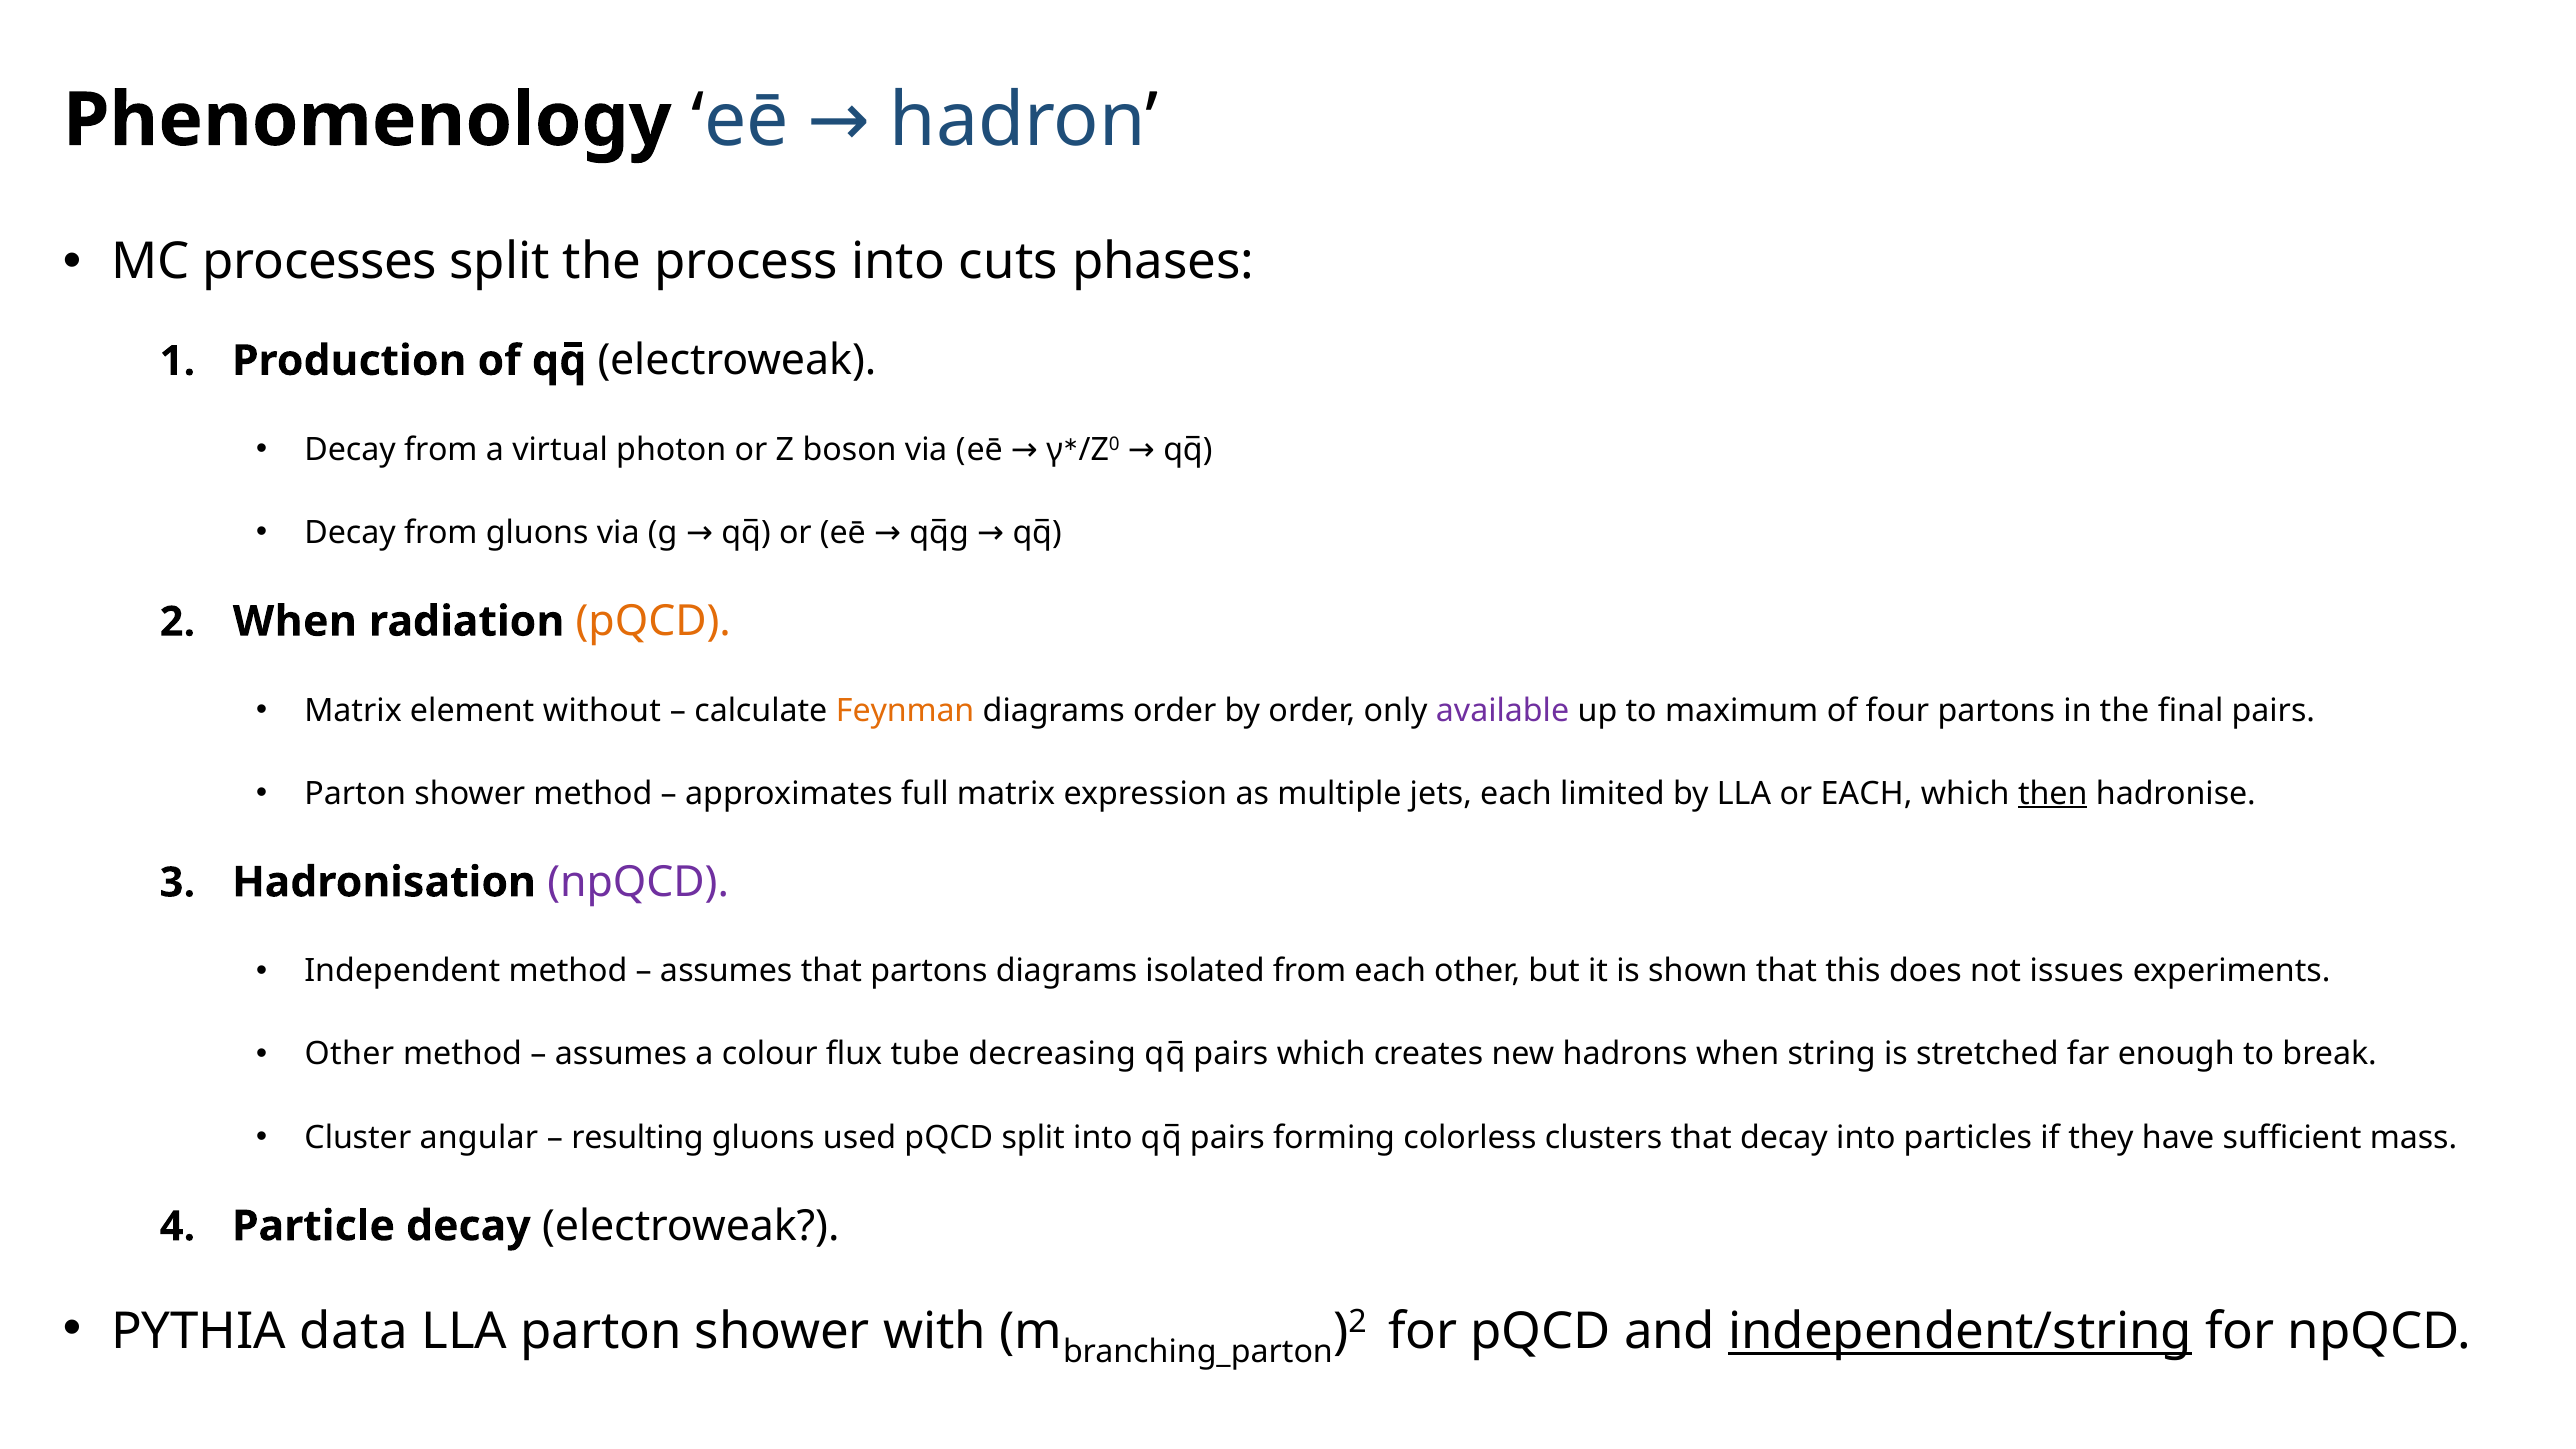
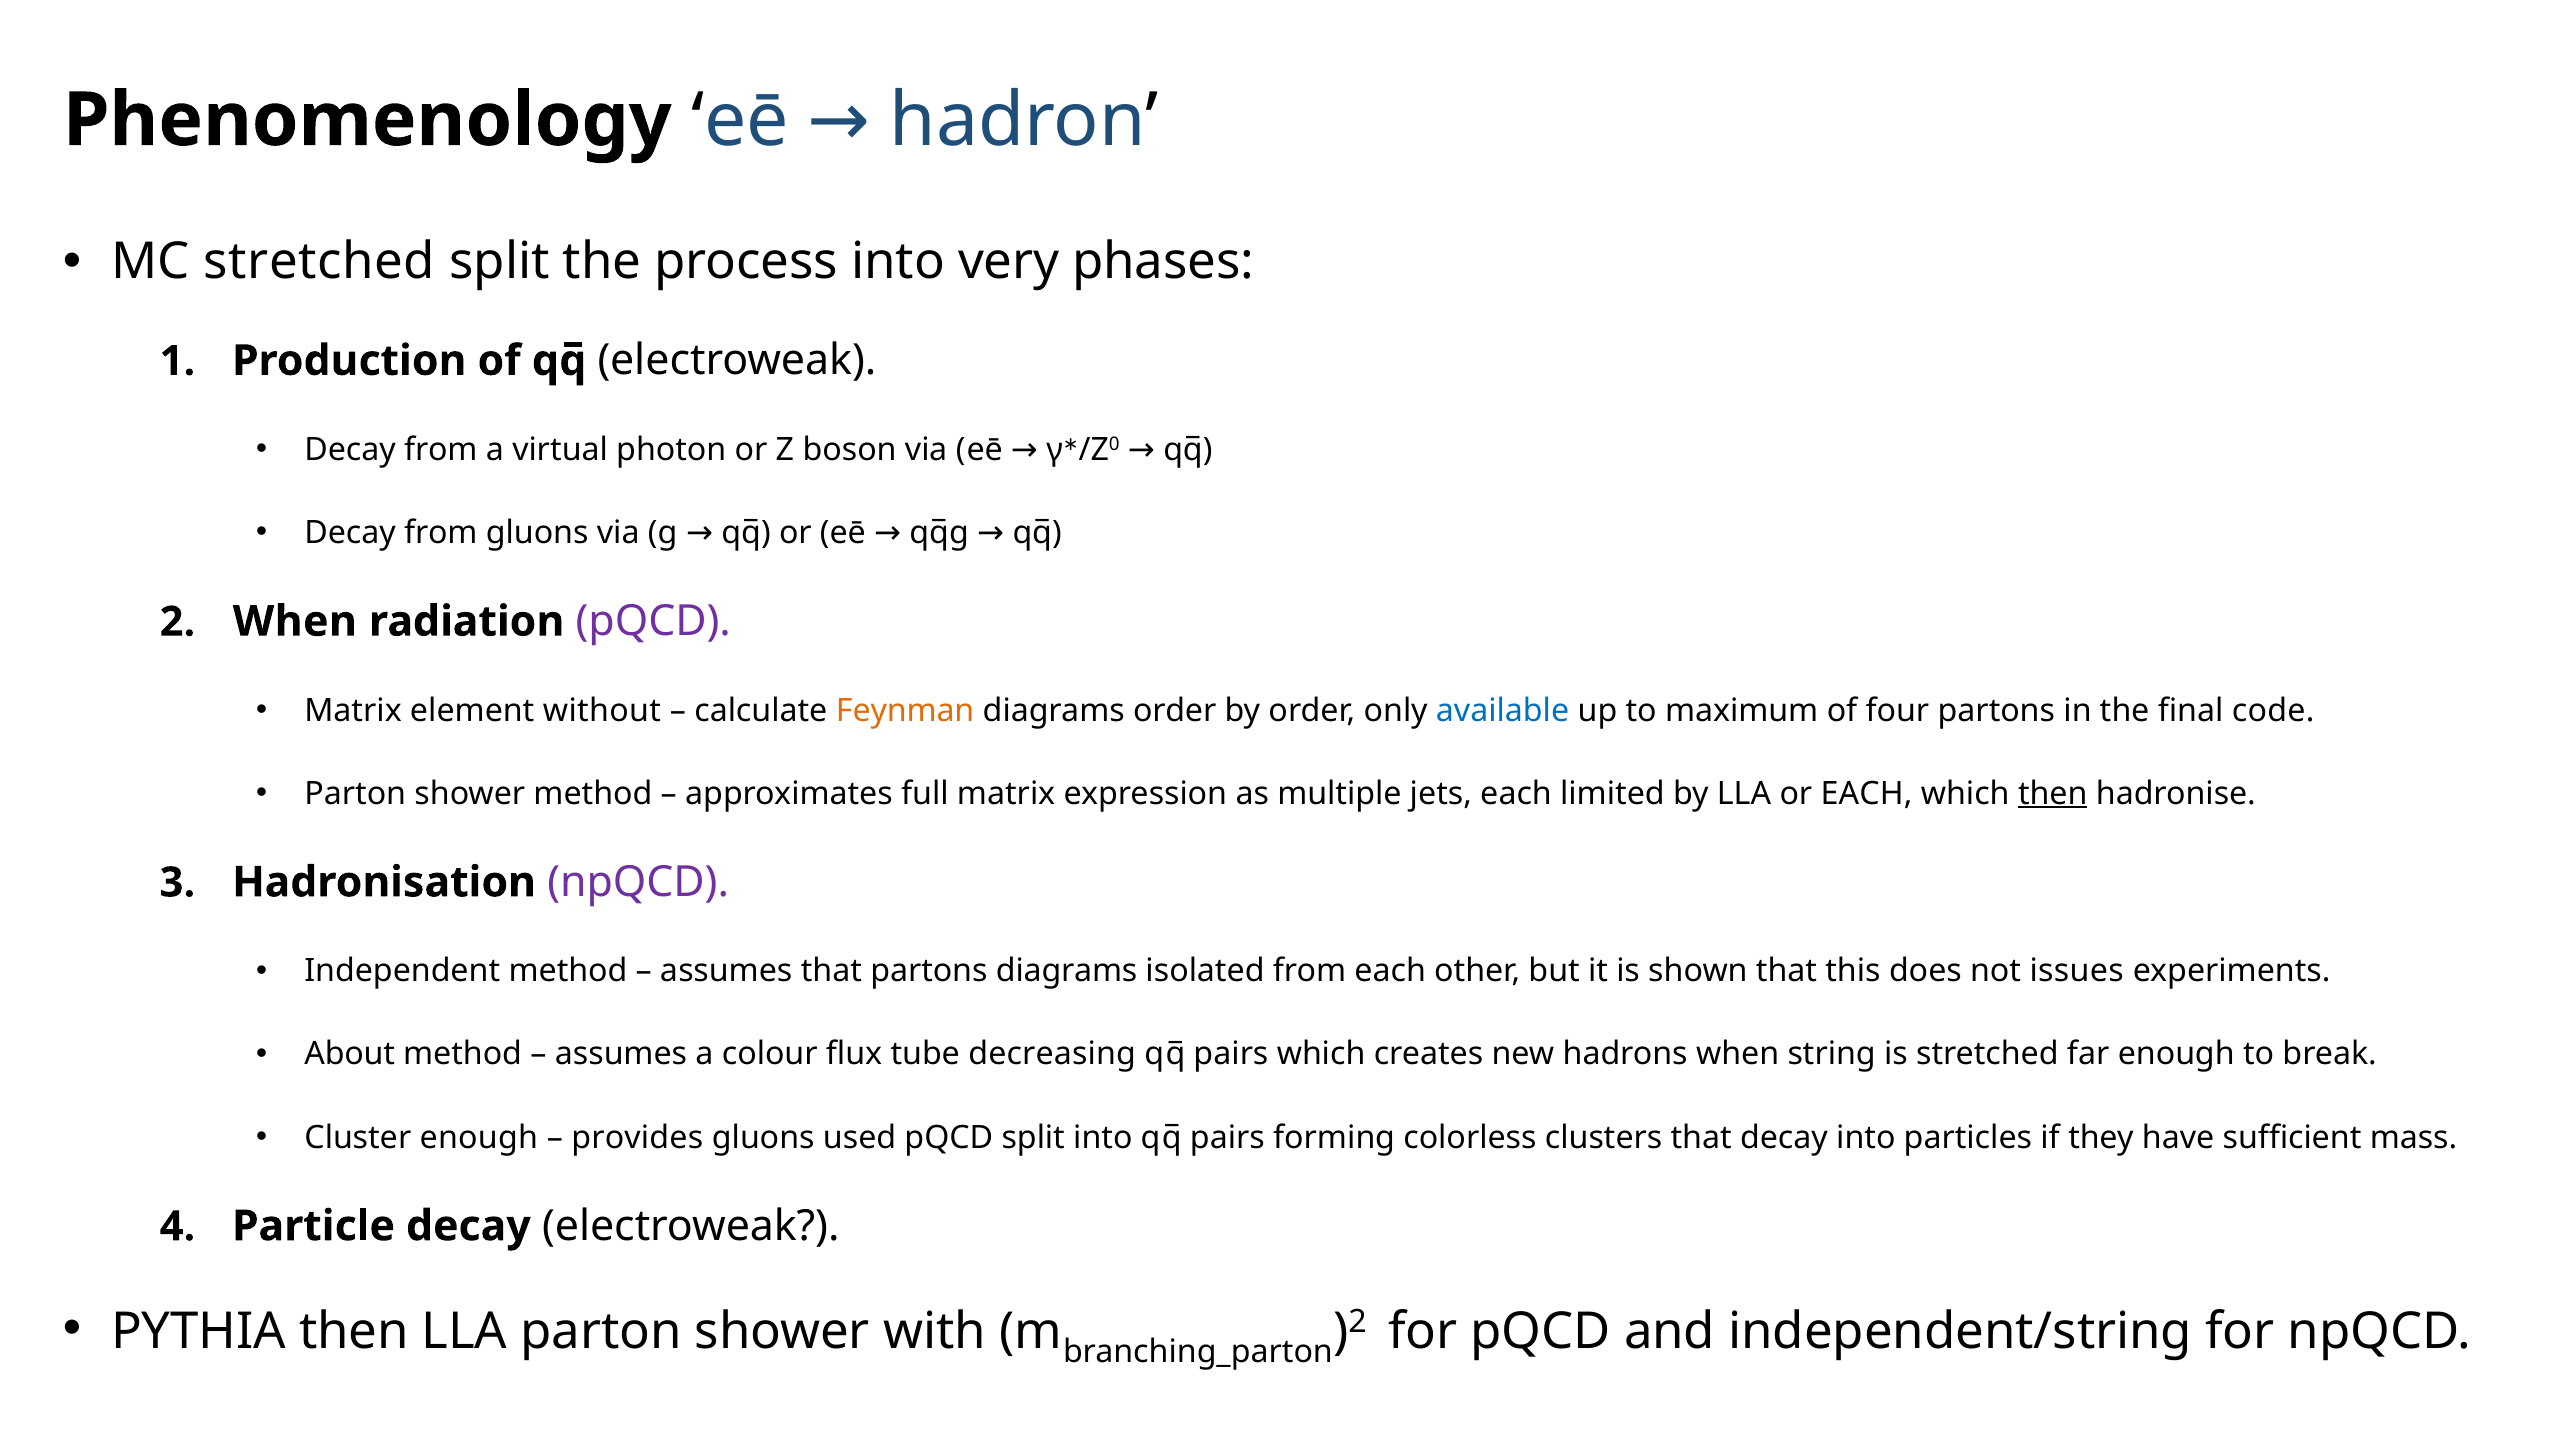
MC processes: processes -> stretched (319, 262)
cuts: cuts -> very (1009, 262)
pQCD colour: orange -> purple (653, 622)
available colour: purple -> blue (1503, 711)
final pairs: pairs -> code (2273, 711)
Other: Other -> About (350, 1054)
Cluster angular: angular -> enough (479, 1137)
resulting: resulting -> provides (637, 1137)
PYTHIA data: data -> then (354, 1332)
independent/string underline: present -> none (1960, 1332)
